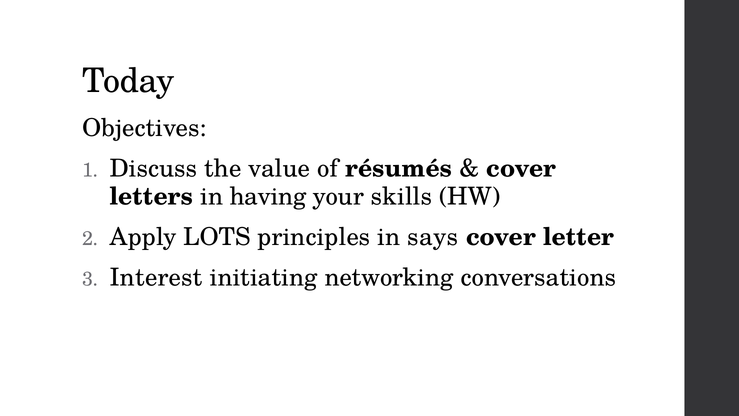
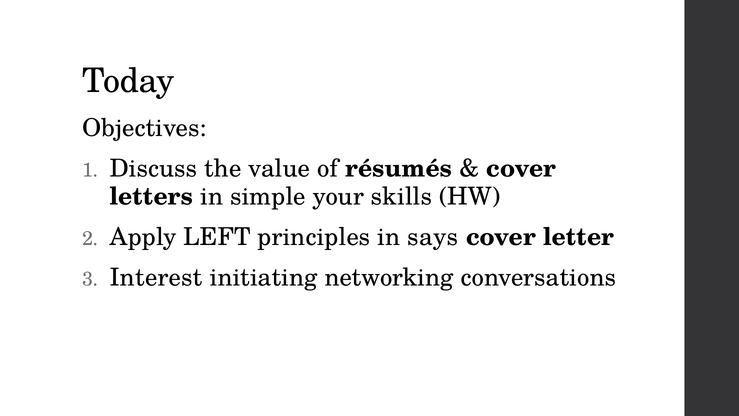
having: having -> simple (268, 197)
LOTS: LOTS -> LEFT (217, 237)
